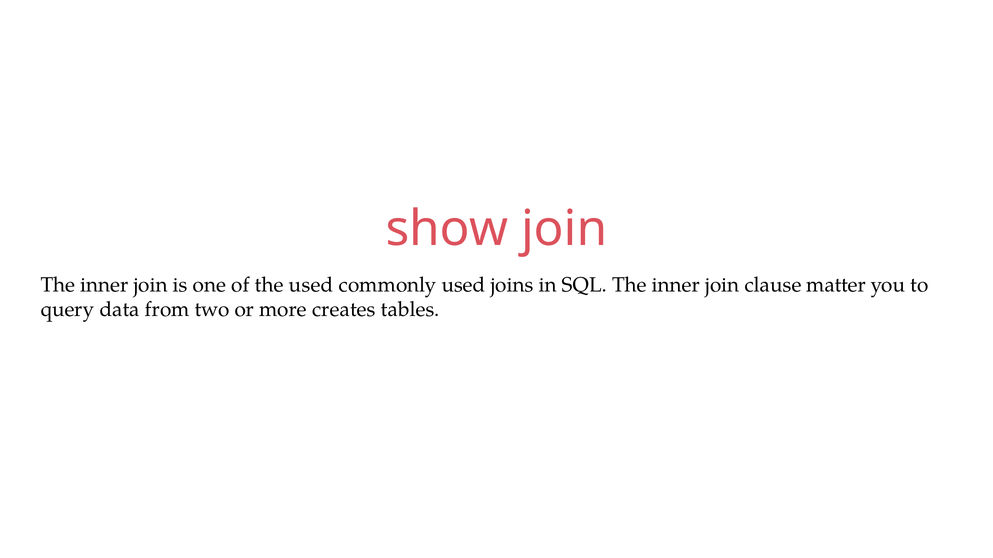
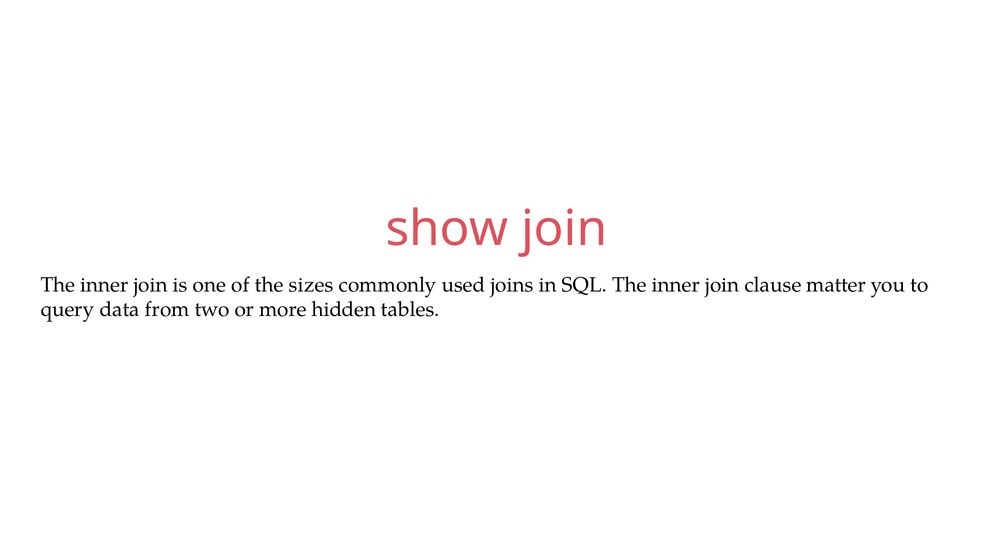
the used: used -> sizes (311, 285)
creates: creates -> hidden (344, 310)
